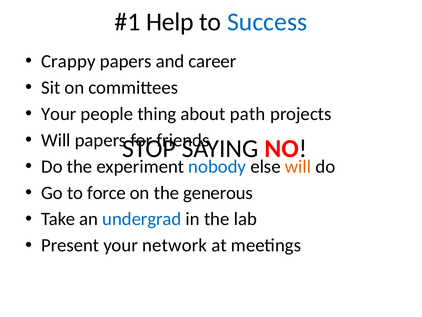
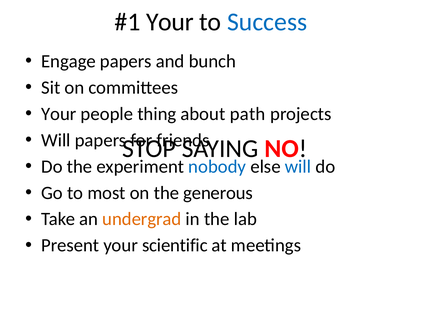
Help: Help -> Your (170, 22)
Crappy: Crappy -> Engage (68, 61)
career: career -> bunch (212, 61)
will colour: orange -> blue (298, 166)
force: force -> most (106, 192)
undergrad colour: blue -> orange (142, 219)
network: network -> scientific (175, 245)
